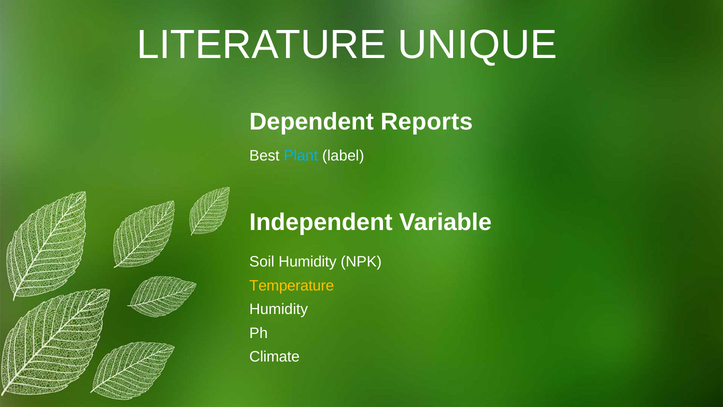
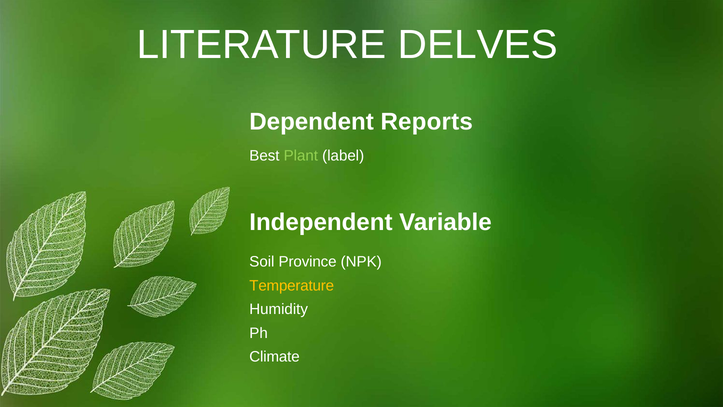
UNIQUE: UNIQUE -> DELVES (478, 45)
Plant colour: light blue -> light green (301, 156)
Soil Humidity: Humidity -> Province (308, 262)
